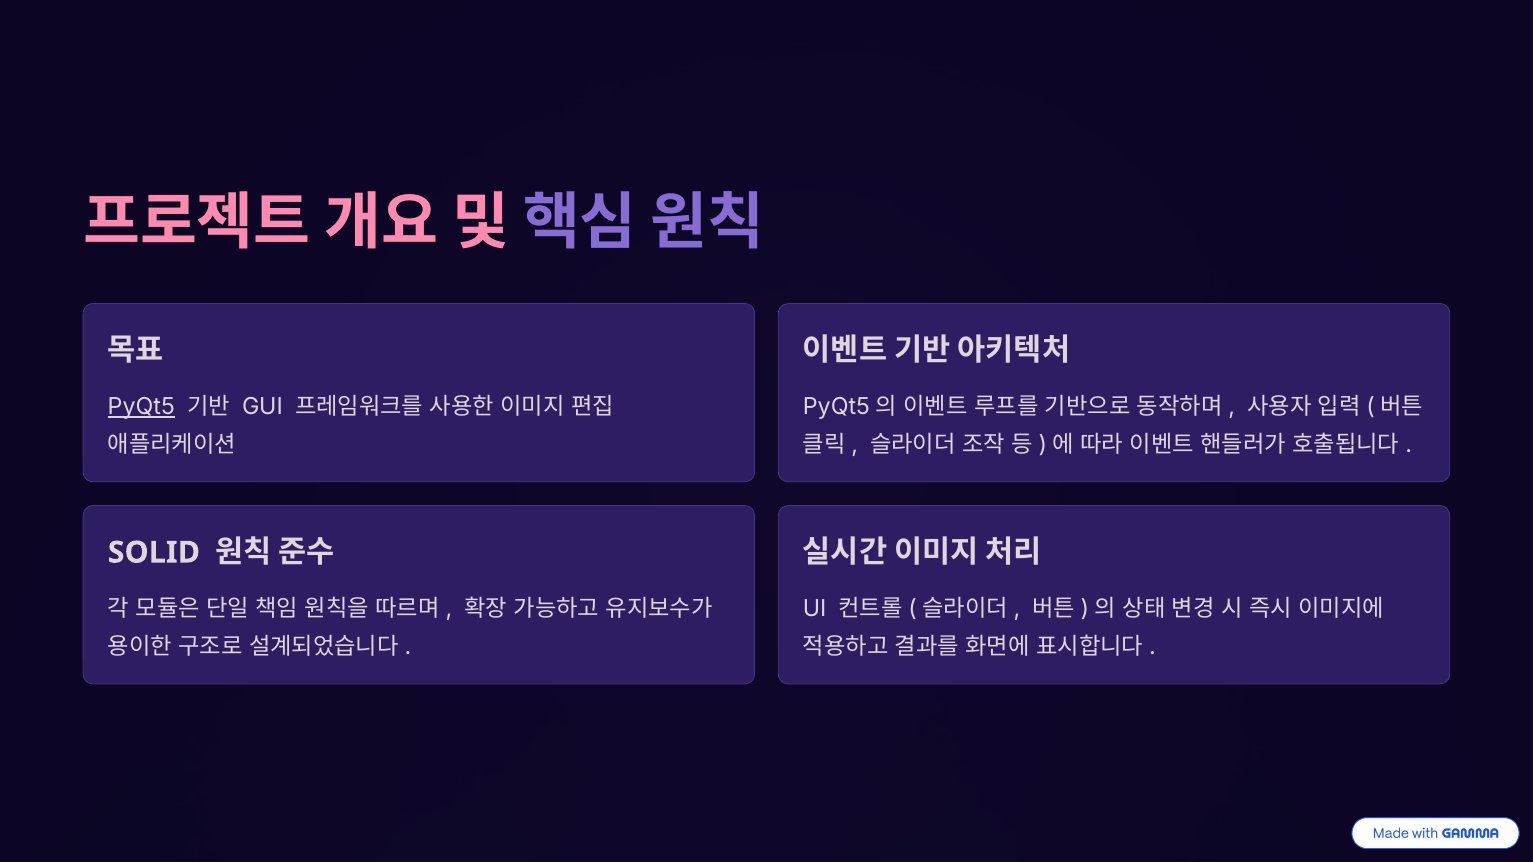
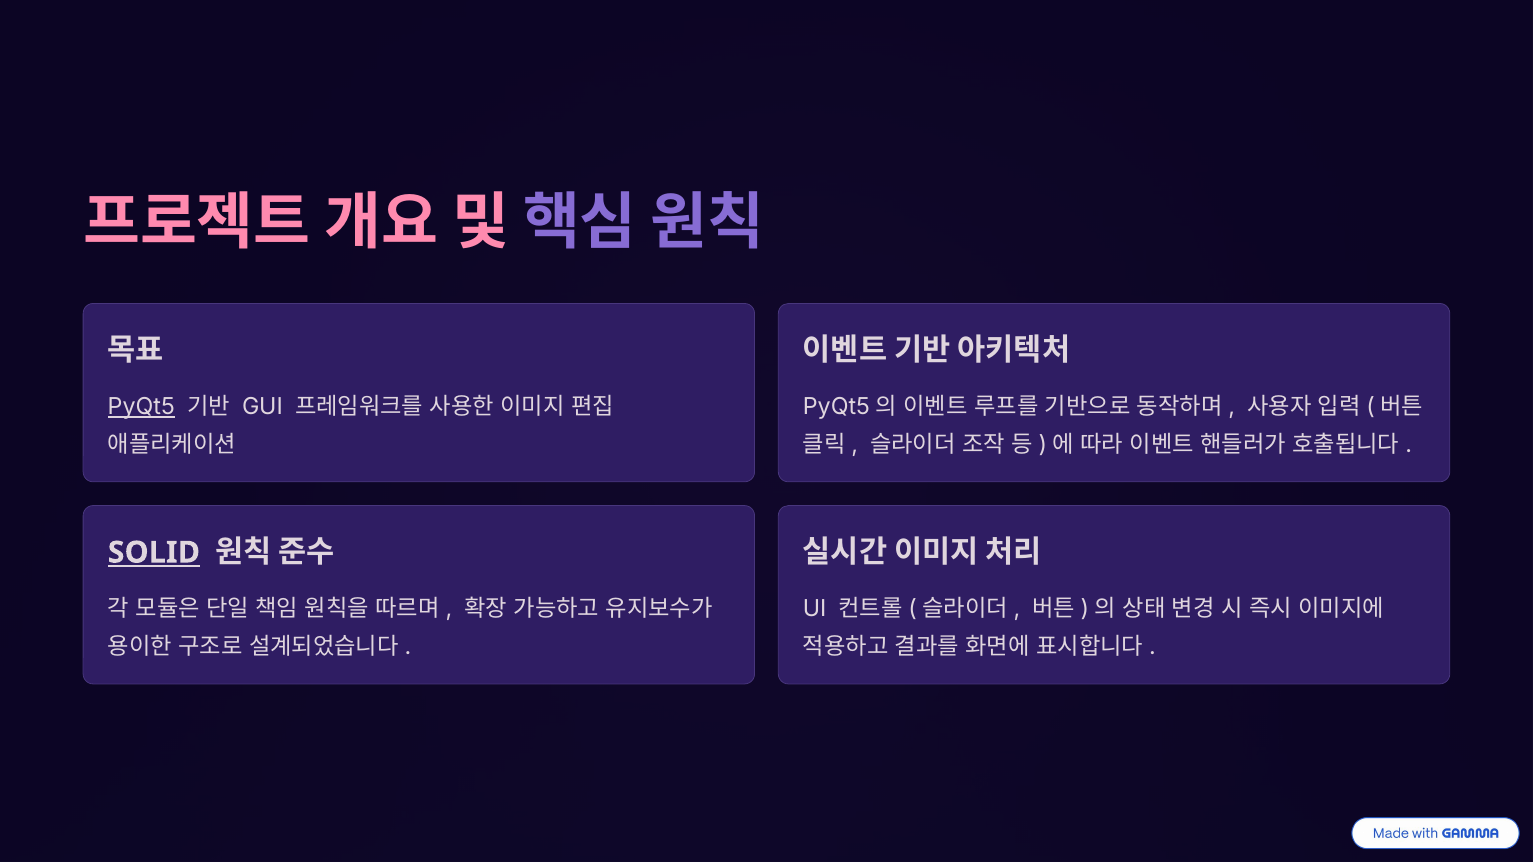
SOLID underline: none -> present (154, 553)
